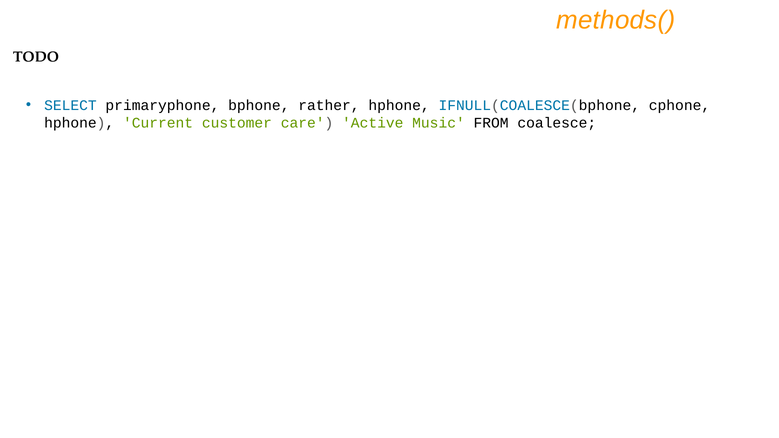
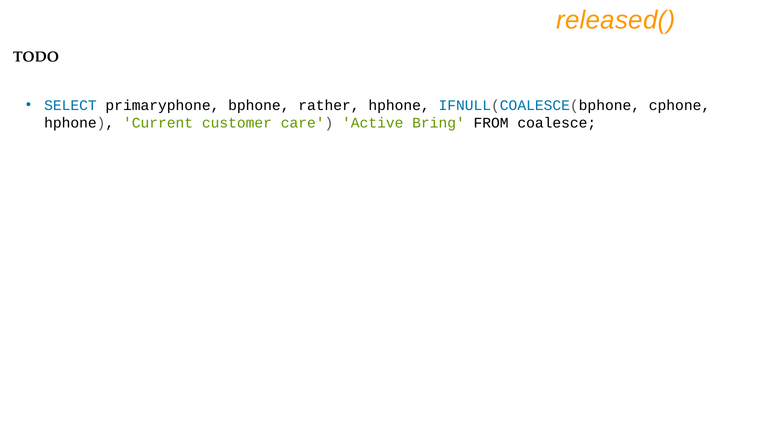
methods(: methods( -> released( (616, 20)
Music: Music -> Bring (439, 123)
